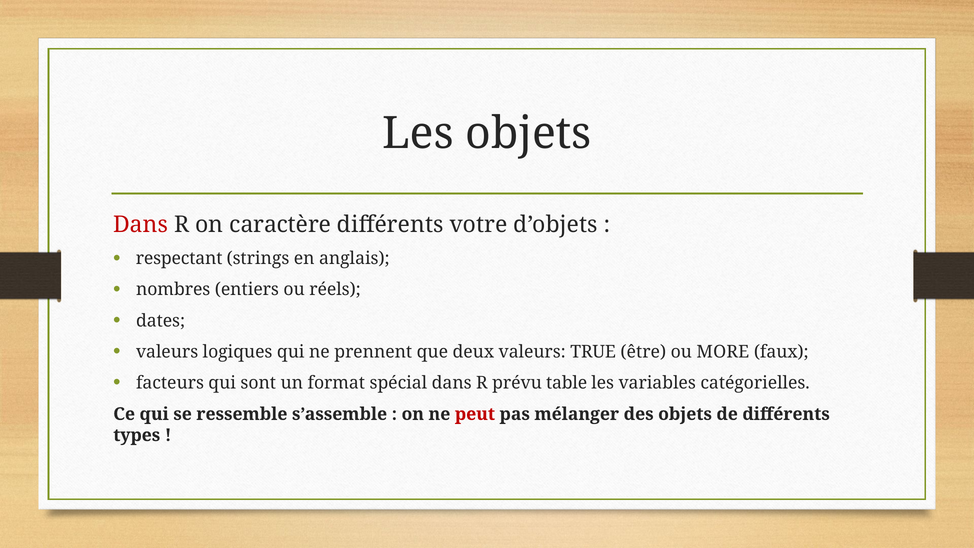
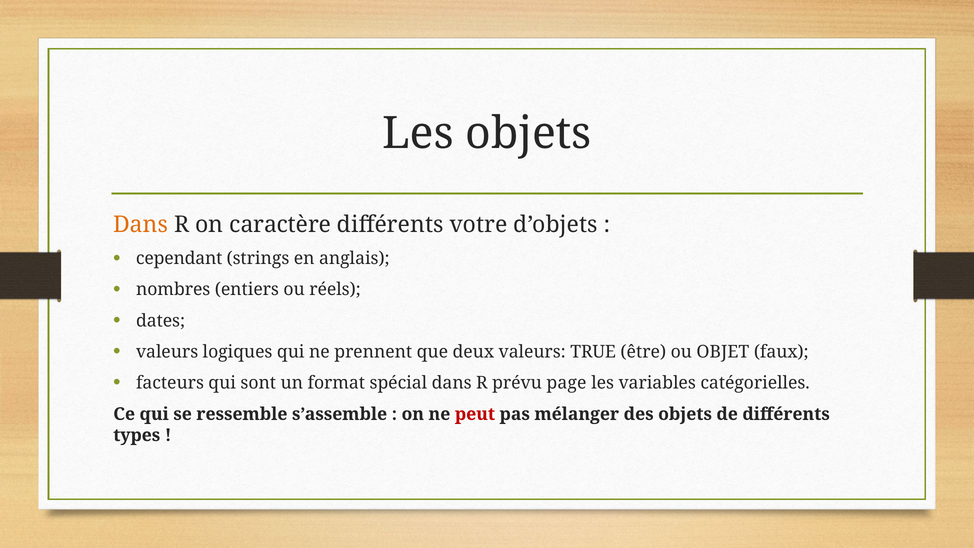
Dans colour: red -> orange (141, 225)
respectant: respectant -> cependant (179, 259)
MORE: MORE -> OBJET (723, 352)
table: table -> page (566, 383)
